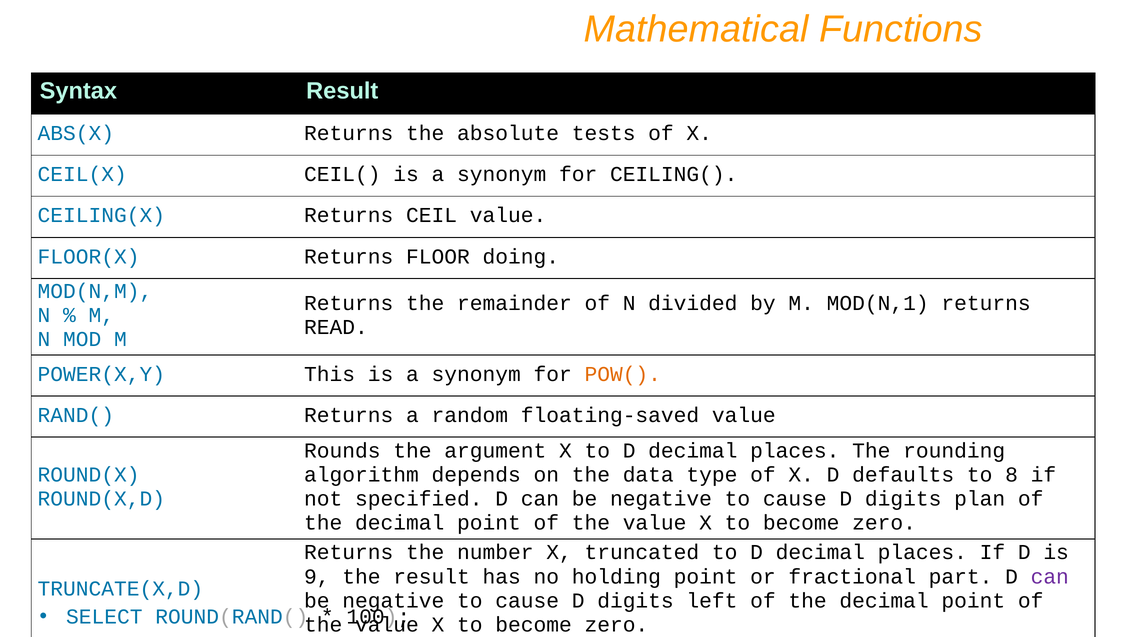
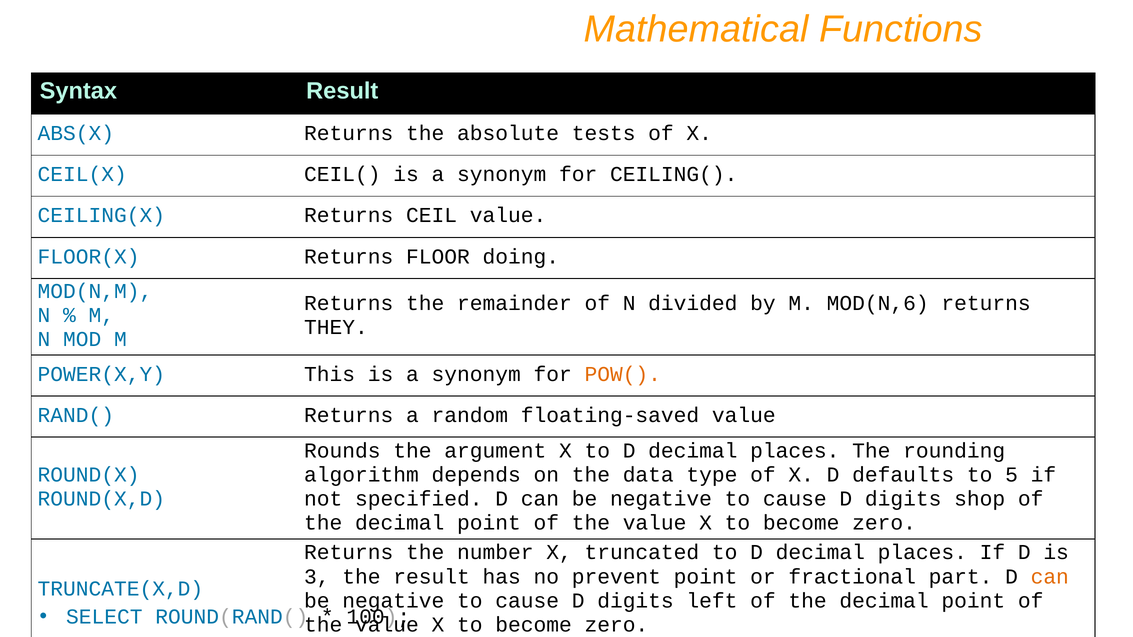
MOD(N,1: MOD(N,1 -> MOD(N,6 (878, 303)
READ: READ -> THEY (336, 327)
8: 8 -> 5 (1012, 475)
plan: plan -> shop (980, 499)
9: 9 -> 3 (317, 577)
holding: holding -> prevent (616, 577)
can colour: purple -> orange (1050, 577)
